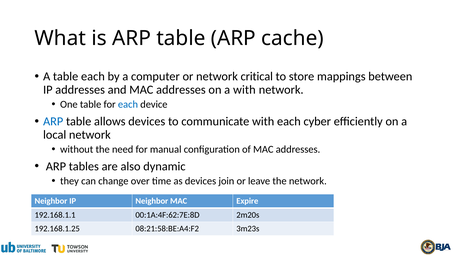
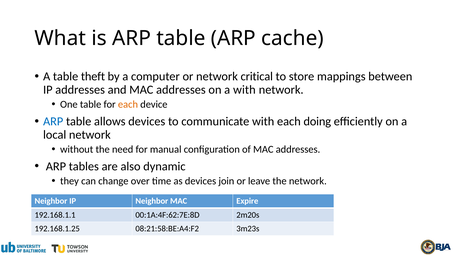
table each: each -> theft (93, 76)
each colour: blue -> orange (128, 104)
cyber: cyber -> doing (317, 121)
